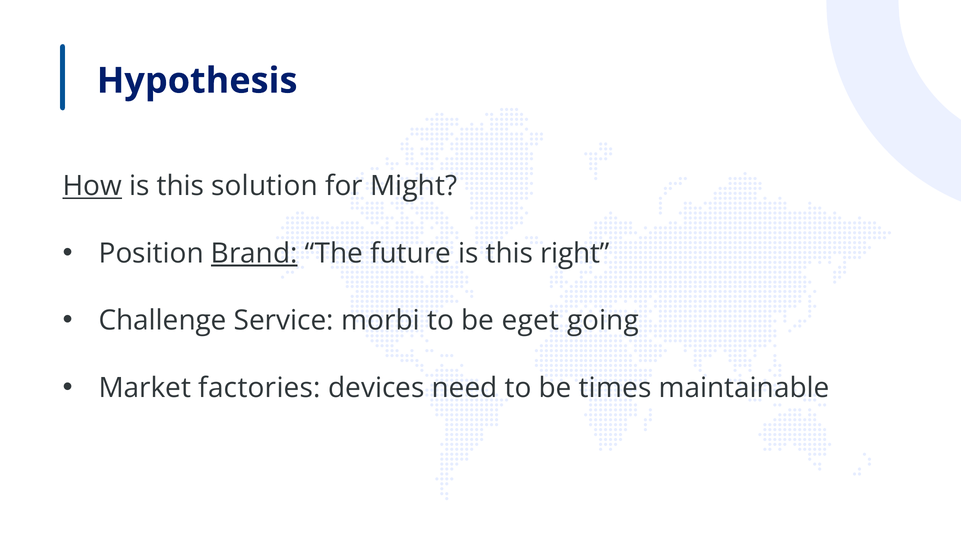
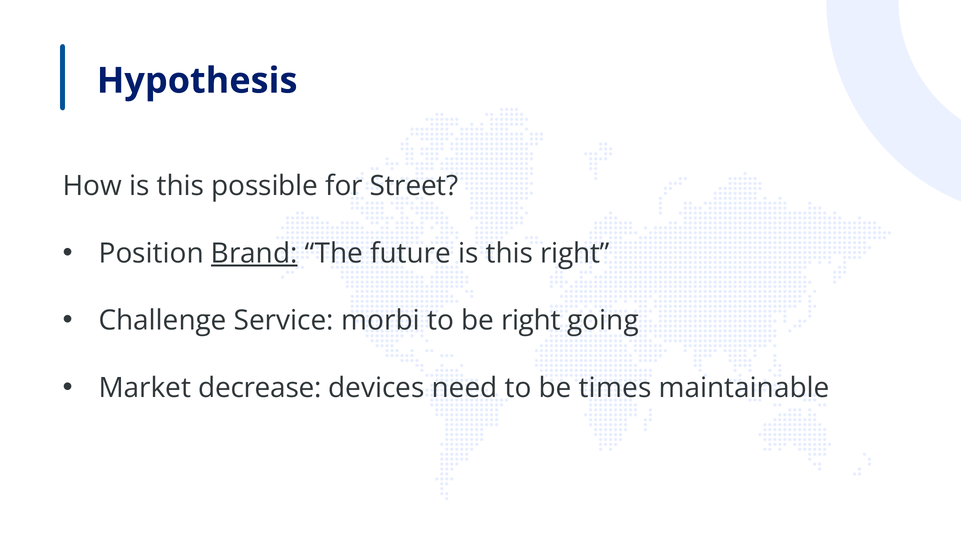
How underline: present -> none (92, 186)
solution: solution -> possible (265, 186)
Might: Might -> Street (414, 186)
be eget: eget -> right (531, 321)
factories: factories -> decrease (260, 388)
